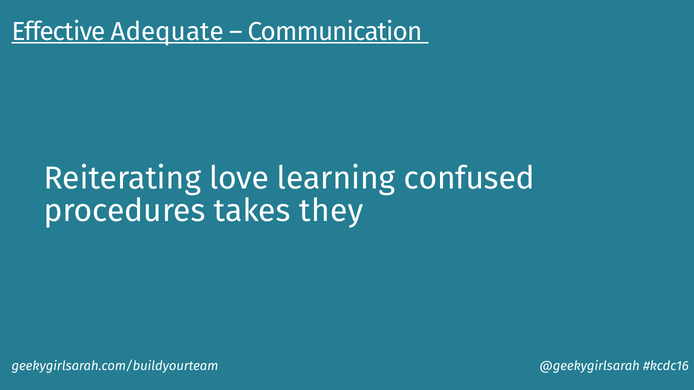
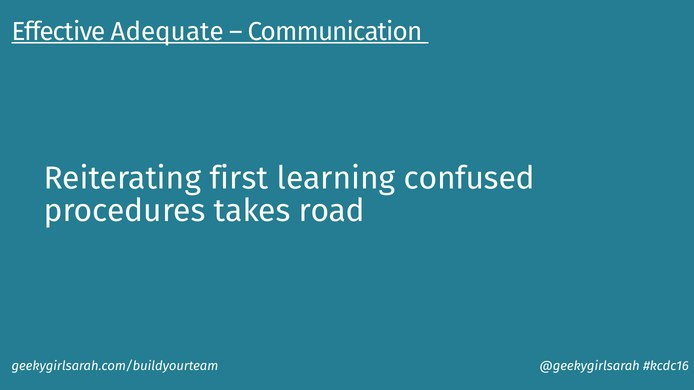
love: love -> first (239, 179)
they: they -> road (332, 211)
